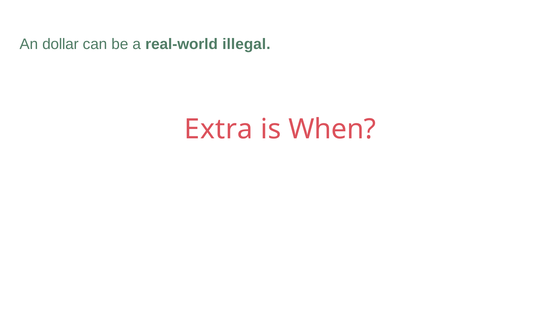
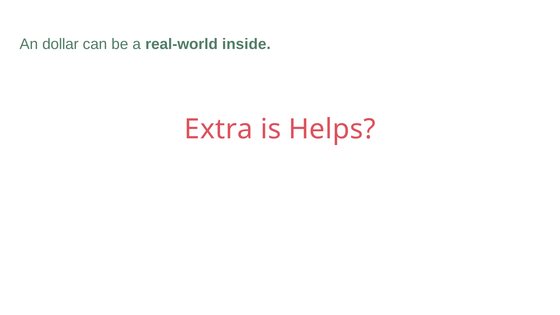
illegal: illegal -> inside (246, 44)
When: When -> Helps (332, 129)
